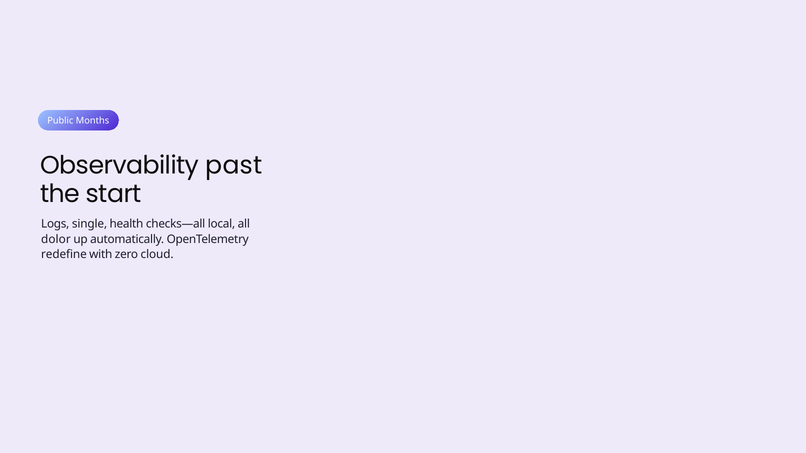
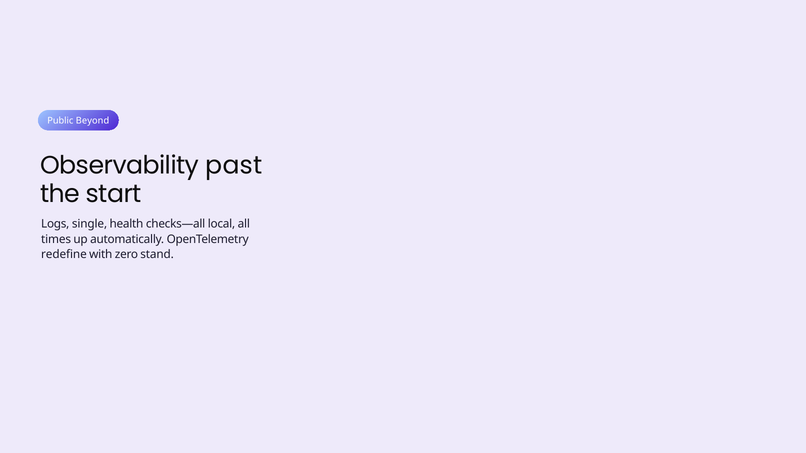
Months: Months -> Beyond (93, 121)
dolor: dolor -> times (56, 239)
cloud: cloud -> stand (157, 254)
